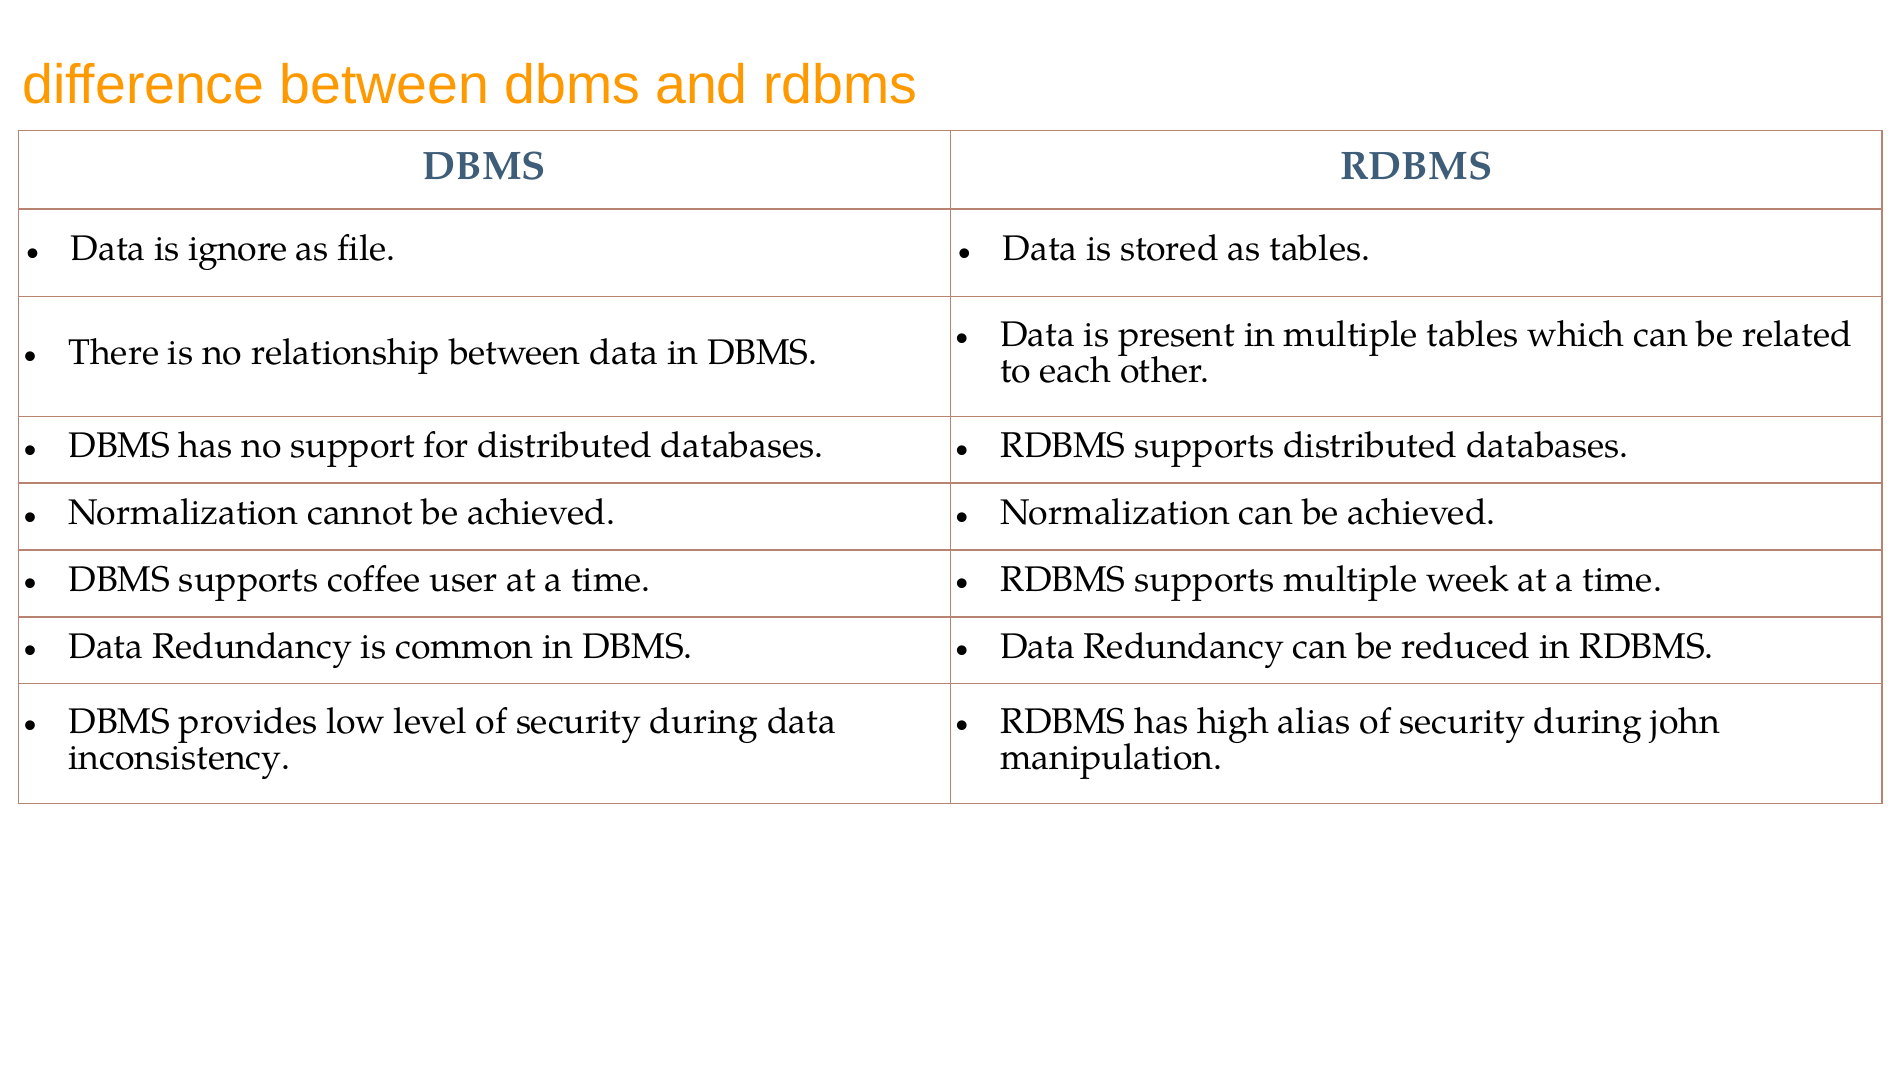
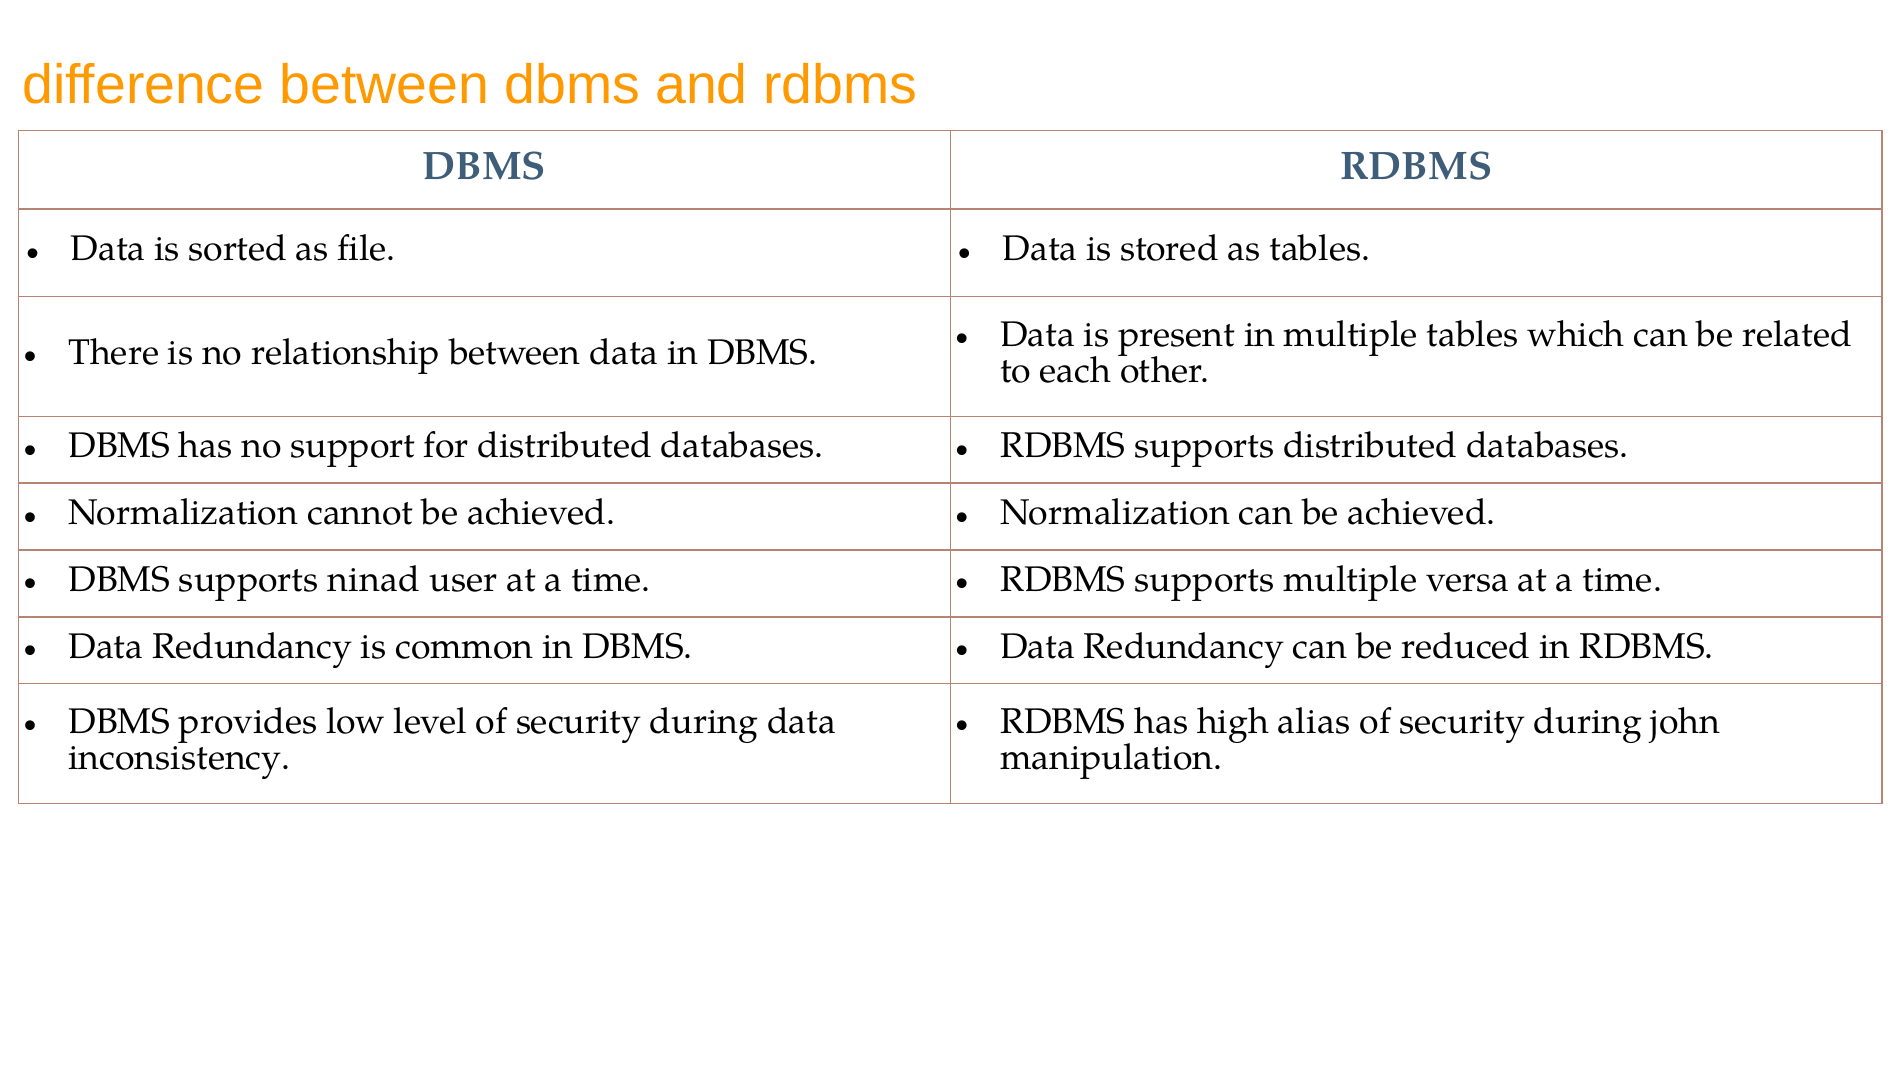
ignore: ignore -> sorted (238, 249)
coffee: coffee -> ninad (374, 580)
week: week -> versa (1468, 580)
